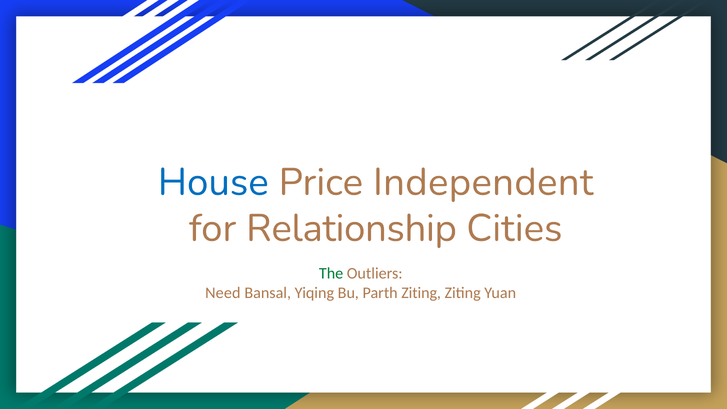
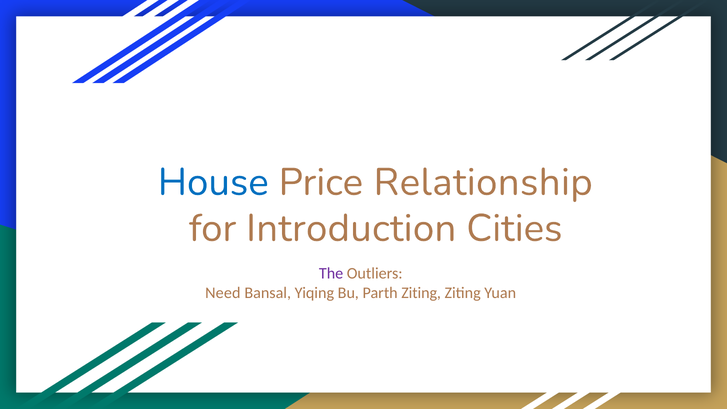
Independent: Independent -> Relationship (483, 182)
Relationship: Relationship -> Introduction (351, 228)
The colour: green -> purple (331, 273)
